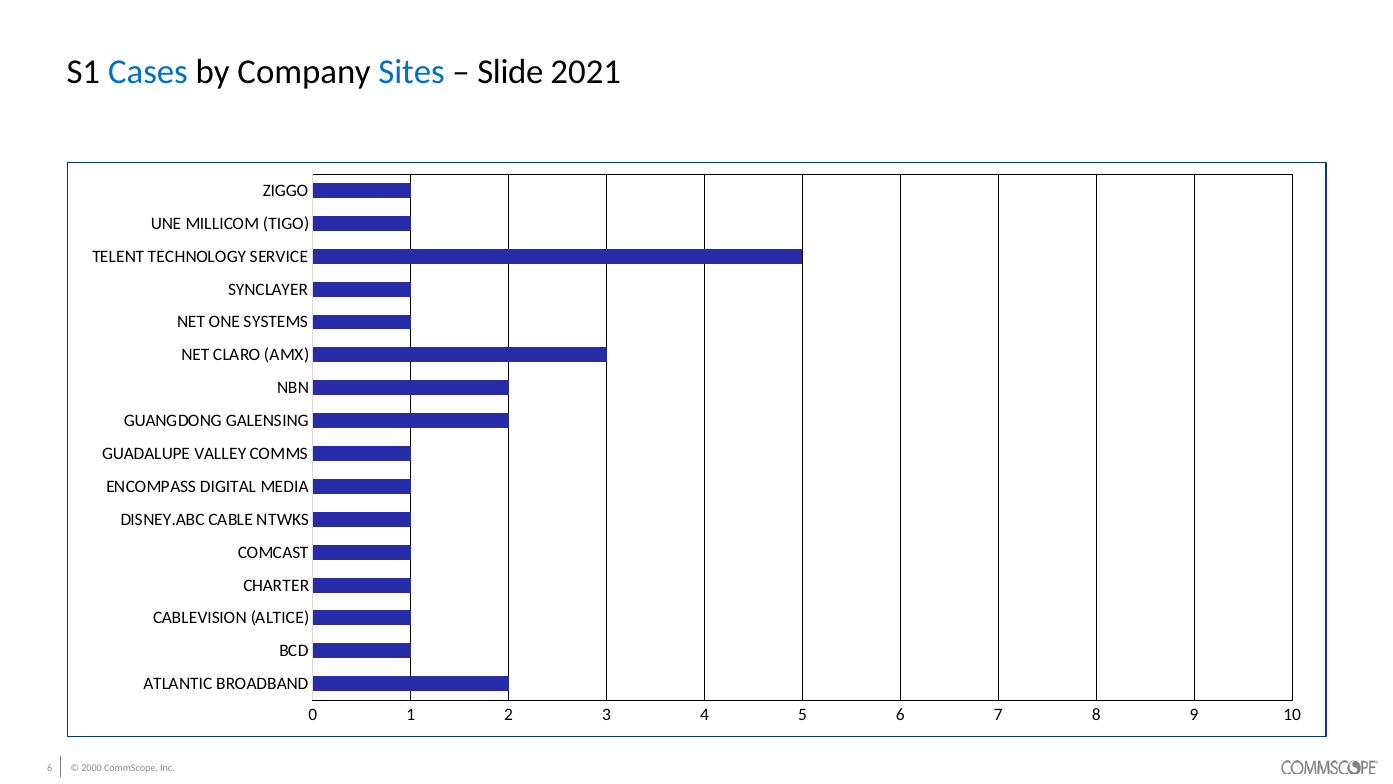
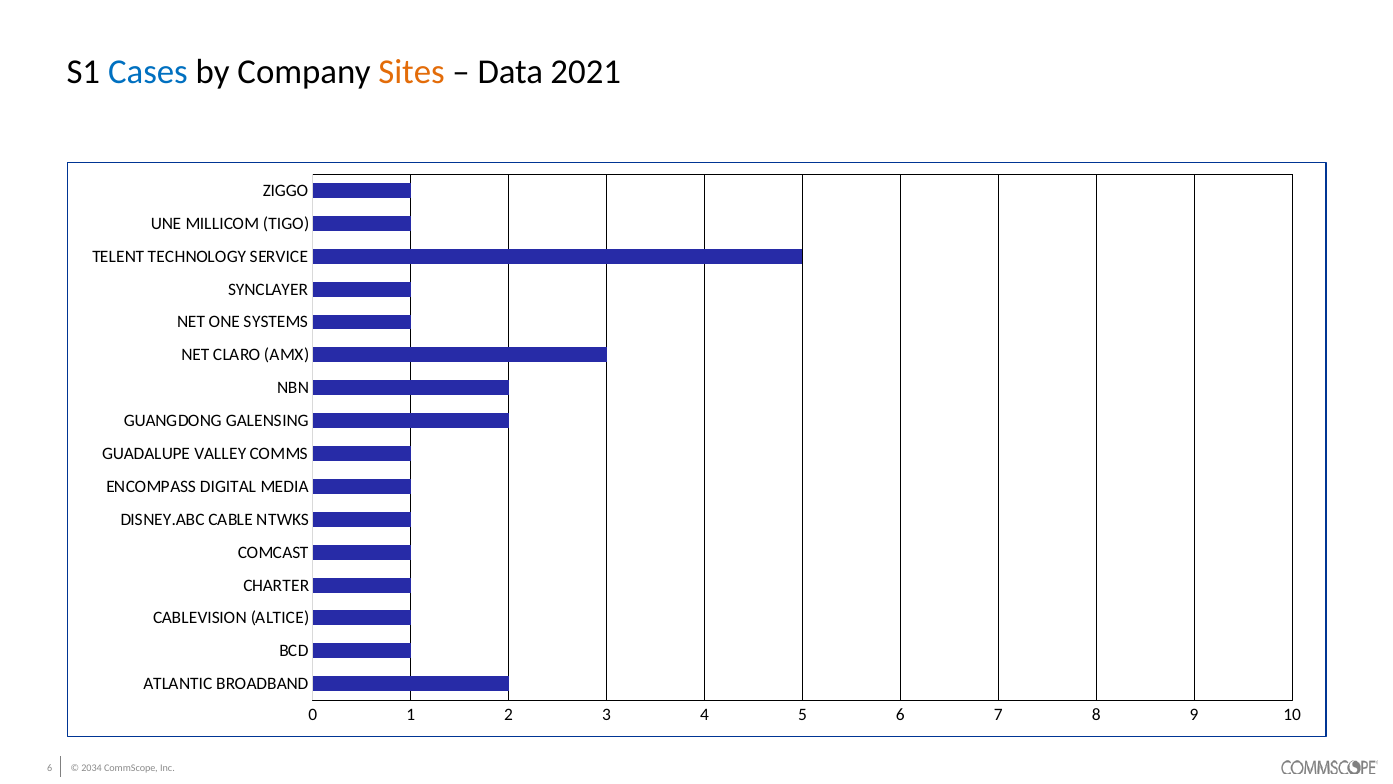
Sites colour: blue -> orange (412, 72)
Slide: Slide -> Data (510, 72)
2000: 2000 -> 2034 (92, 767)
